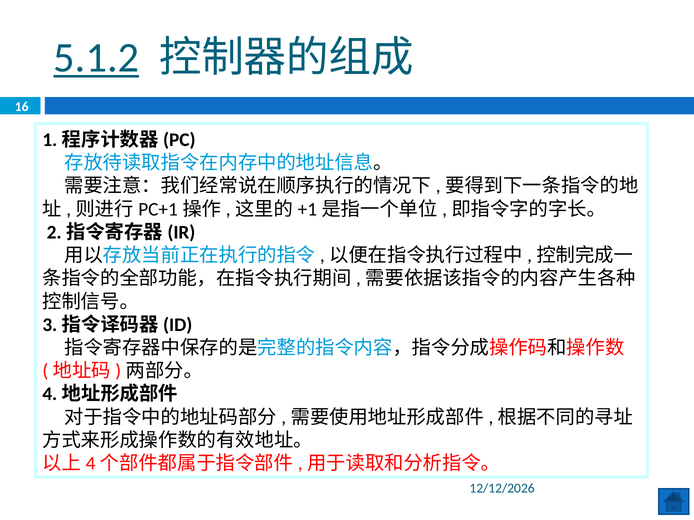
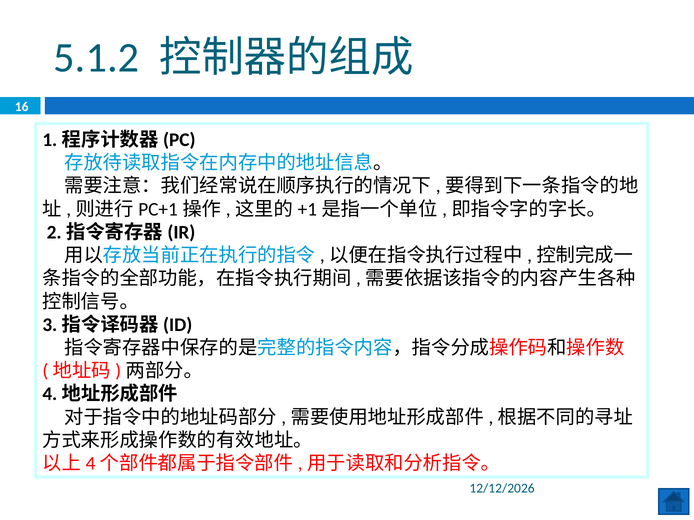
5.1.2 underline: present -> none (96, 58)
